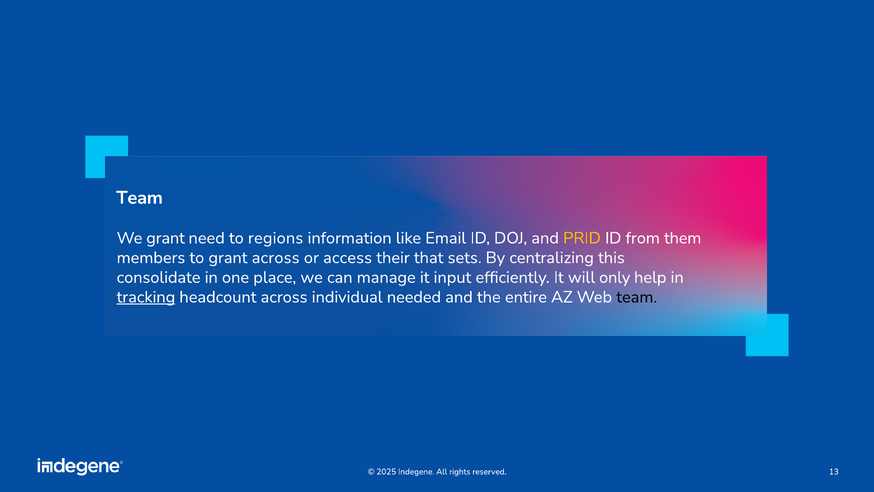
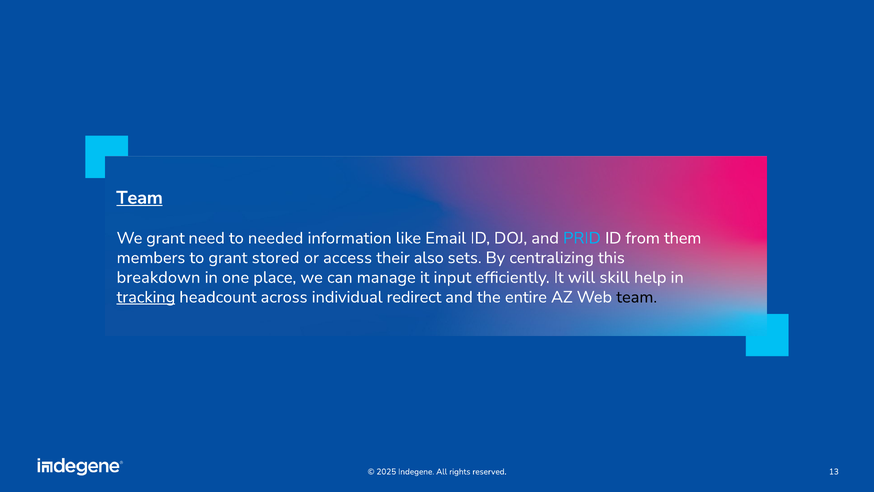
Team underline: none -> present (140, 198)
regions: regions -> needed (276, 238)
PRID colour: yellow -> light blue (582, 238)
grant across: across -> stored (276, 258)
that: that -> also (429, 258)
consolidate: consolidate -> breakdown (158, 277)
only: only -> skill (615, 277)
needed: needed -> redirect (414, 297)
